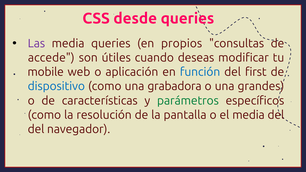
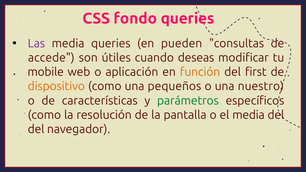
desde: desde -> fondo (135, 18)
propios: propios -> pueden (182, 44)
función colour: blue -> orange (200, 72)
dispositivo colour: blue -> orange (56, 86)
grabadora: grabadora -> pequeños (174, 86)
grandes: grandes -> nuestro (261, 86)
